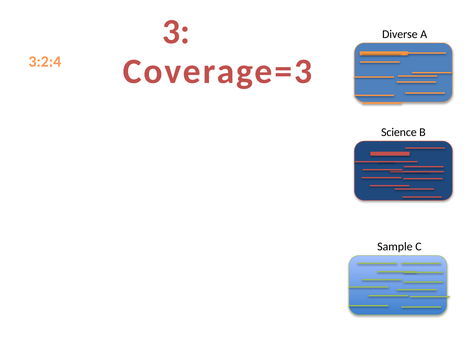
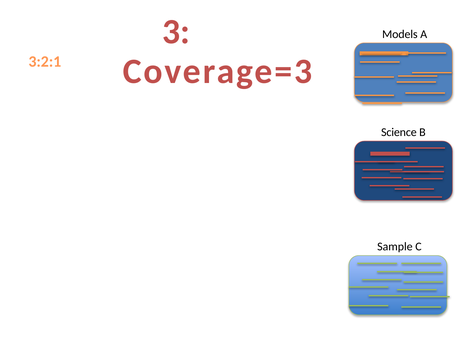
Diverse: Diverse -> Models (400, 34)
3:2:4: 3:2:4 -> 3:2:1 (45, 62)
